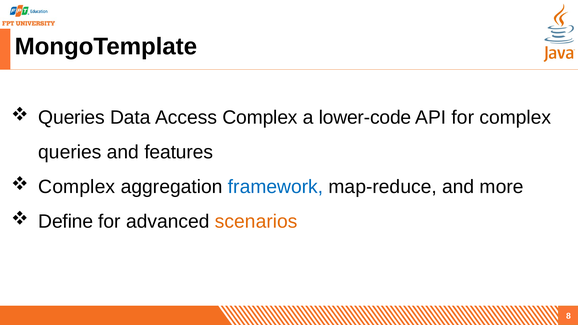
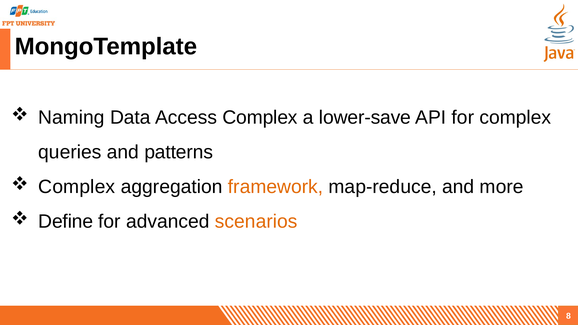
Queries: Queries -> Naming (71, 118)
lower-code: lower-code -> lower-save (365, 118)
features: features -> patterns (179, 152)
framework colour: blue -> orange (276, 187)
